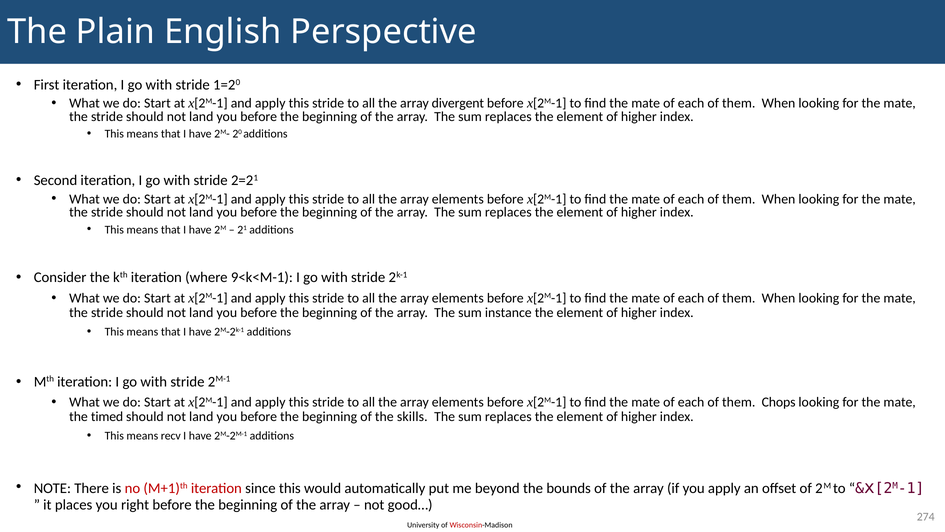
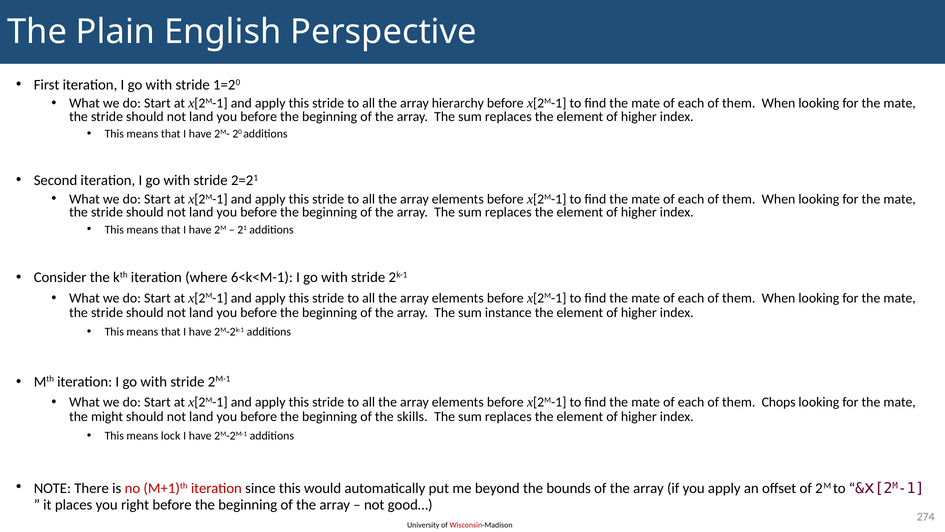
divergent: divergent -> hierarchy (458, 103)
9<k<M-1: 9<k<M-1 -> 6<k<M-1 (262, 277)
timed: timed -> might (107, 417)
recv: recv -> lock (171, 435)
